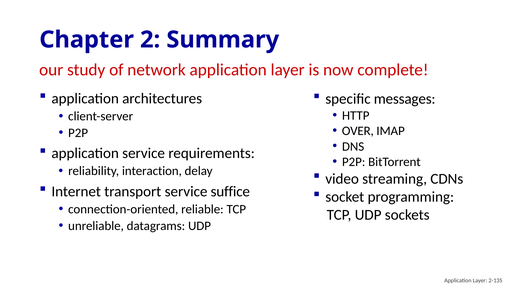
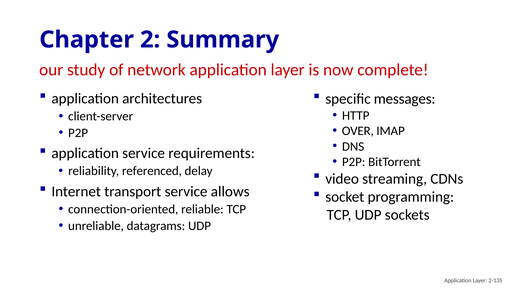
interaction: interaction -> referenced (152, 171)
suffice: suffice -> allows (230, 192)
